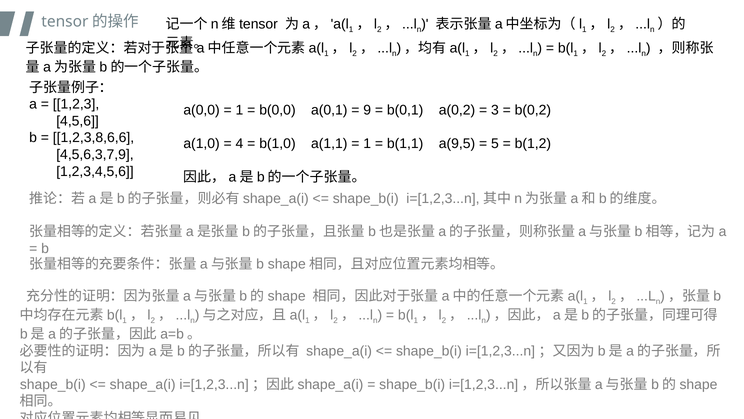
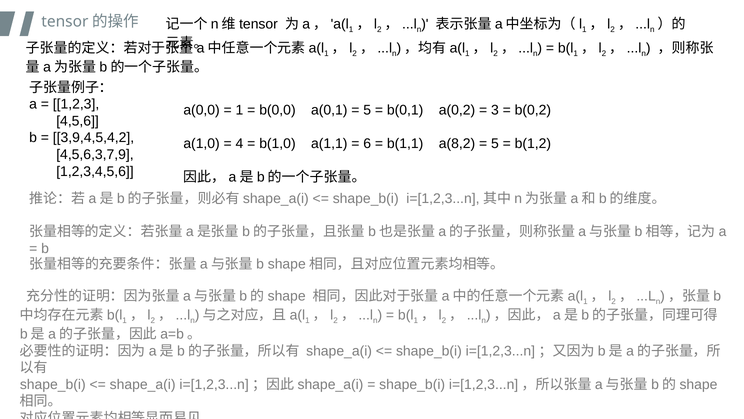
9: 9 -> 5 (367, 110)
1,2,3,8,6,6: 1,2,3,8,6,6 -> 3,9,4,5,4,2 (93, 138)
1: 1 -> 6 (367, 144)
a(9,5: a(9,5 -> a(8,2 (457, 144)
